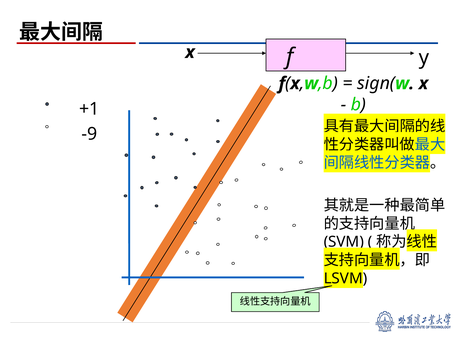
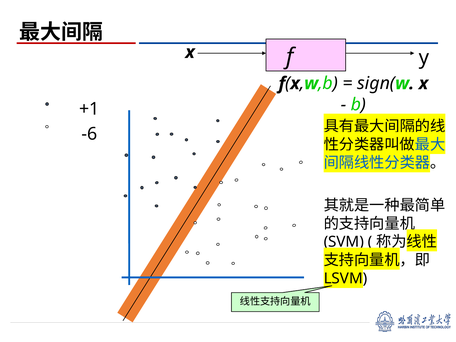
-9: -9 -> -6 (89, 134)
